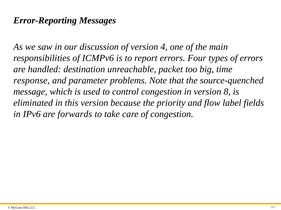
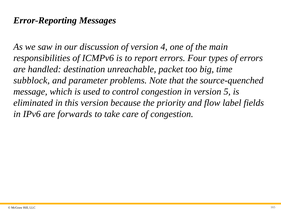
response: response -> subblock (32, 81)
8: 8 -> 5 (227, 92)
